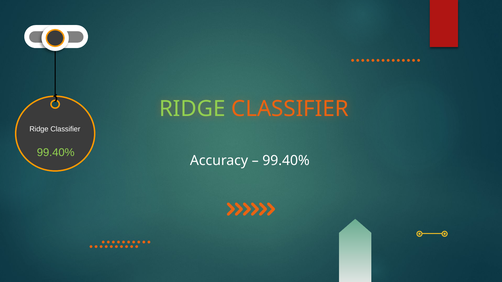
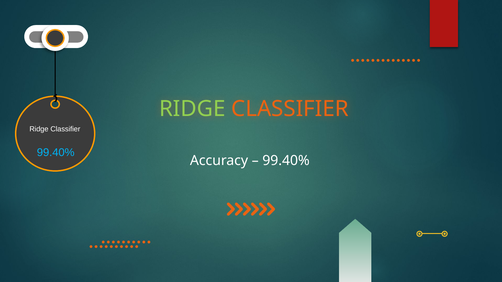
99.40% colour: light green -> light blue (56, 153)
